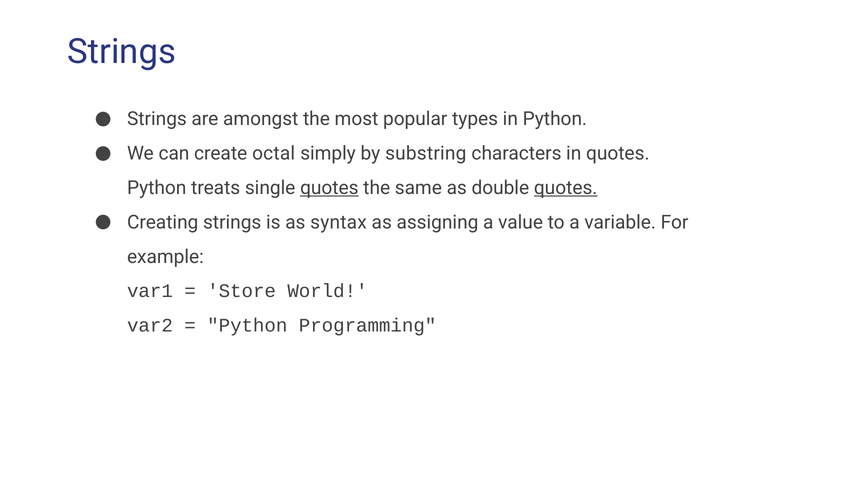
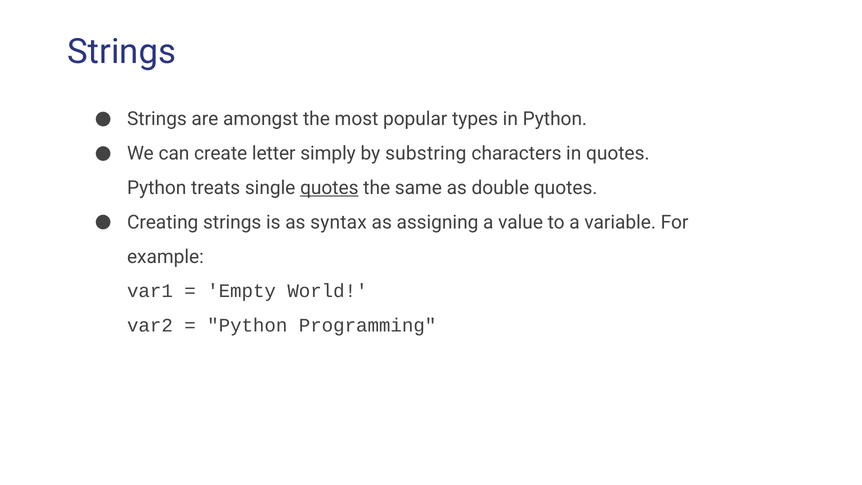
octal: octal -> letter (274, 153)
quotes underline: present -> none (566, 188)
Store: Store -> Empty (242, 291)
